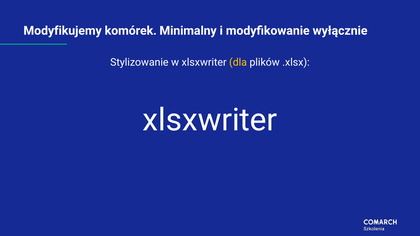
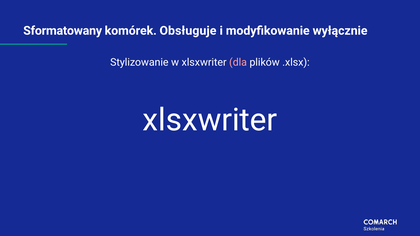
Modyfikujemy: Modyfikujemy -> Sformatowany (63, 31)
Minimalny: Minimalny -> Obsługuje (188, 31)
dla colour: yellow -> pink (238, 62)
